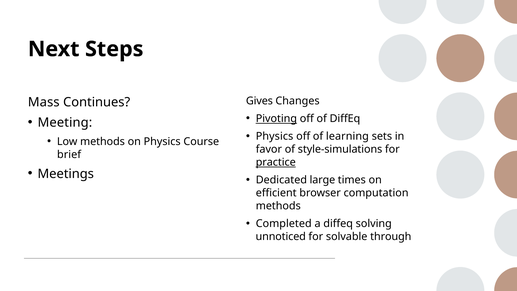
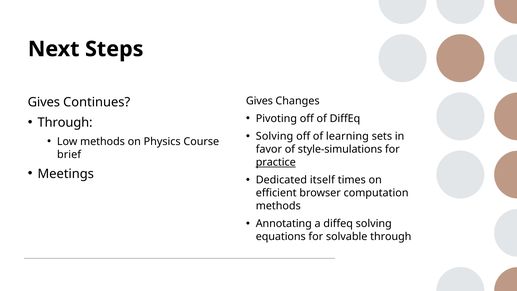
Mass: Mass -> Gives (44, 102)
Pivoting underline: present -> none (276, 119)
Meeting: Meeting -> Through (65, 123)
Physics: Physics -> Solving (275, 136)
large: large -> itself (322, 180)
Completed: Completed -> Annotating (284, 224)
unnoticed: unnoticed -> equations (281, 237)
